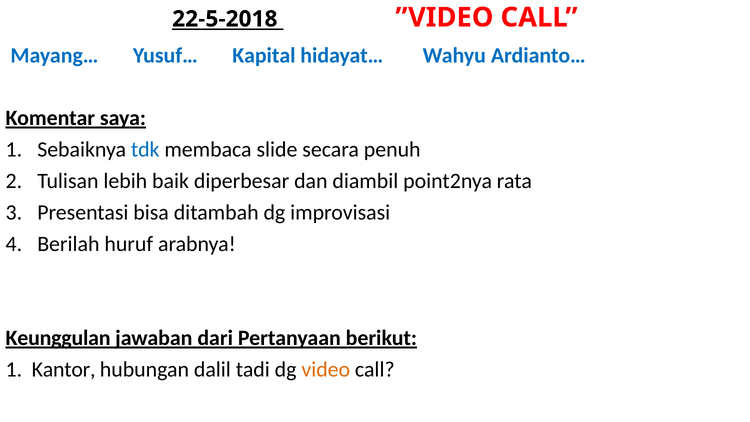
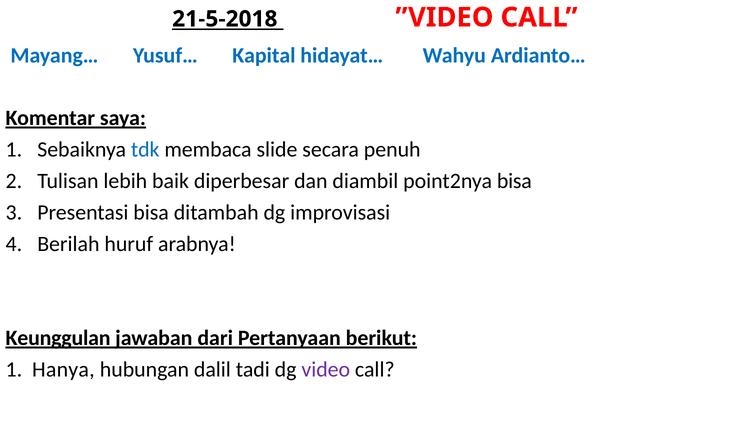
22-5-2018: 22-5-2018 -> 21-5-2018 (225, 19)
point2nya rata: rata -> bisa (514, 181)
Kantor: Kantor -> Hanya (63, 369)
video colour: orange -> purple (326, 369)
